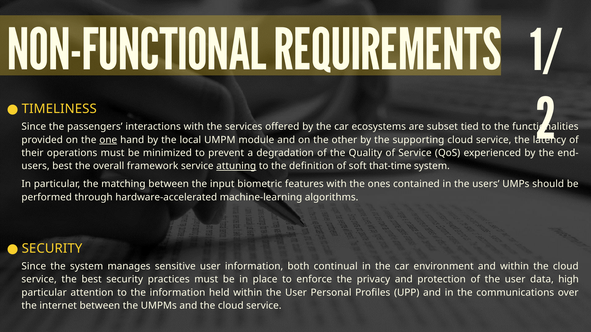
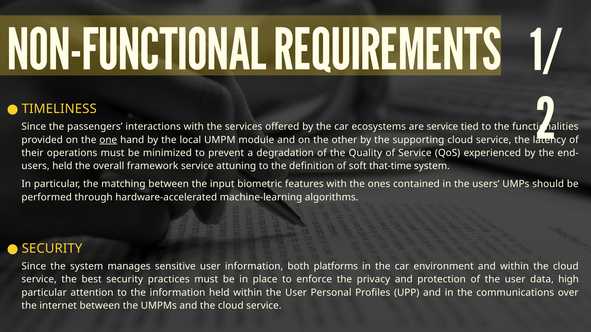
are subset: subset -> service (442, 127)
users best: best -> held (62, 166)
attuning underline: present -> none (236, 166)
continual: continual -> platforms (336, 267)
